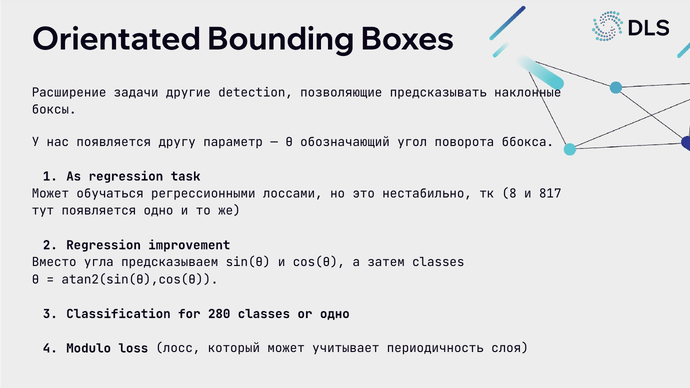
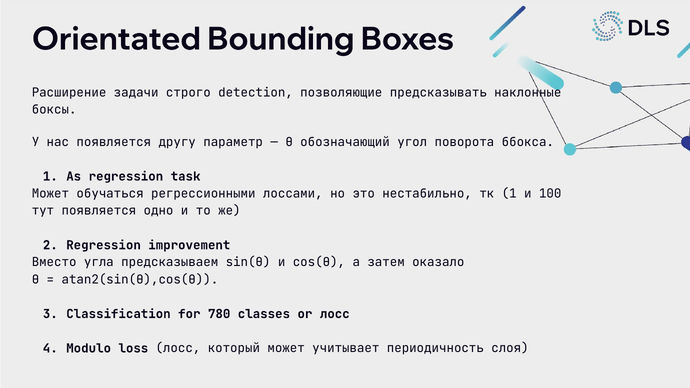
другие: другие -> строго (188, 93)
тк 8: 8 -> 1 (509, 194)
817: 817 -> 100 (550, 194)
затем classes: classes -> оказало (438, 262)
280: 280 -> 780 (219, 314)
or одно: одно -> лосс (335, 314)
